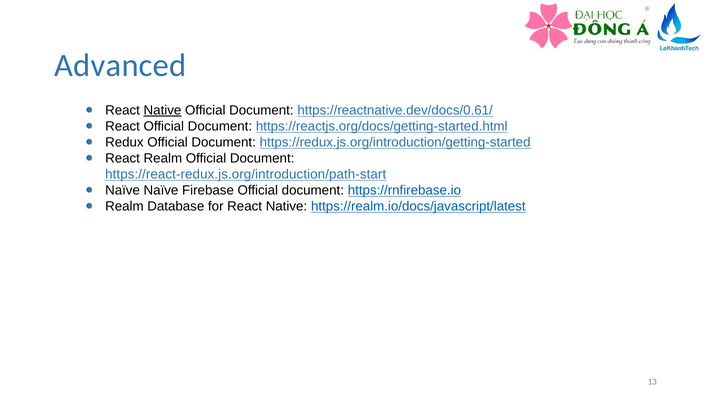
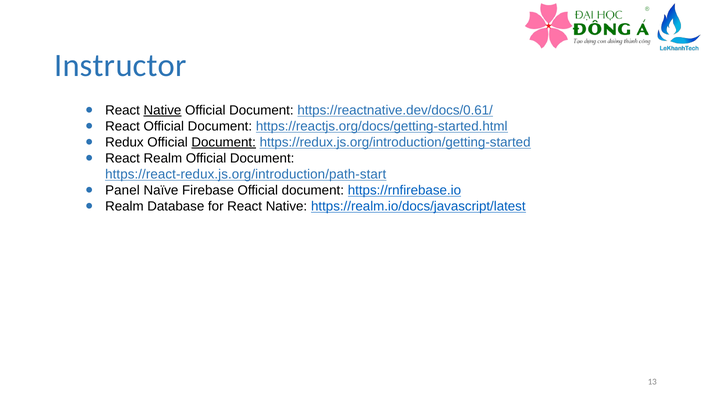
Advanced: Advanced -> Instructor (120, 66)
Document underline: none -> present (224, 142)
Naïve: Naïve -> Panel (122, 190)
